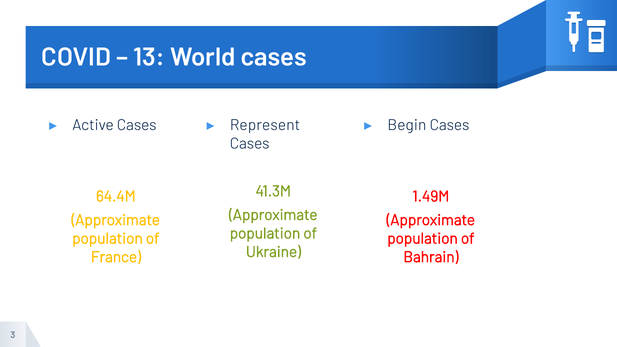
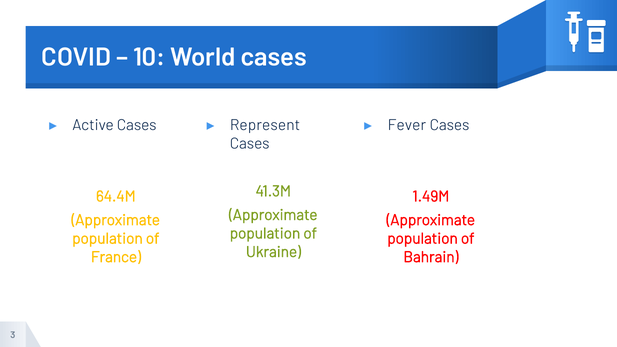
13: 13 -> 10 (149, 57)
Begin: Begin -> Fever (407, 125)
